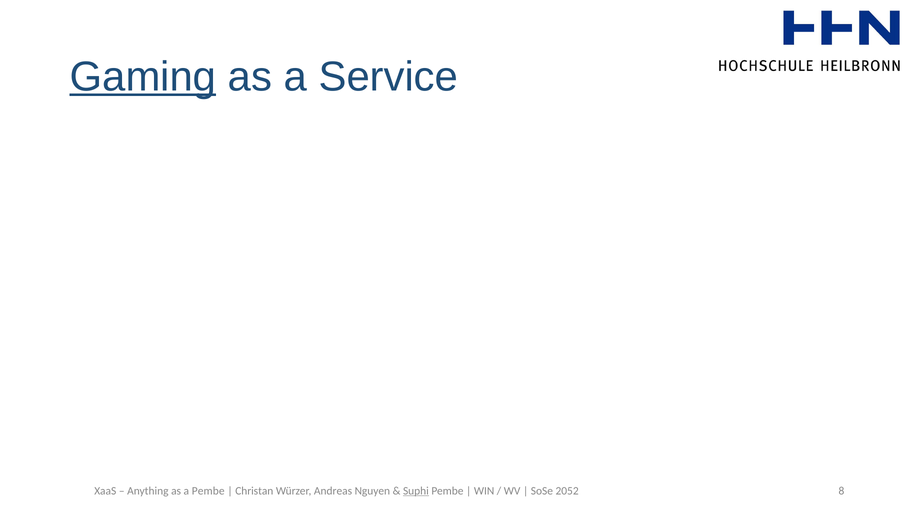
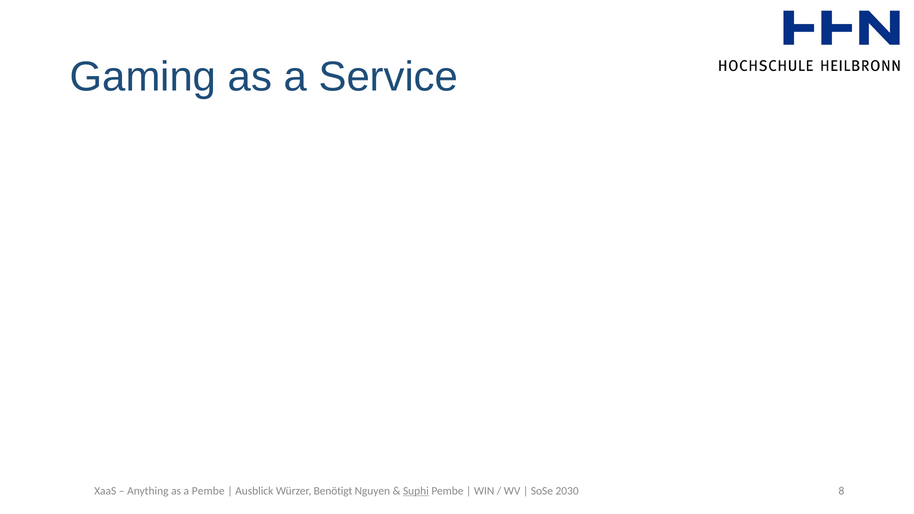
Gaming underline: present -> none (143, 77)
Christan: Christan -> Ausblick (254, 491)
Andreas: Andreas -> Benötigt (333, 491)
2052: 2052 -> 2030 (567, 491)
